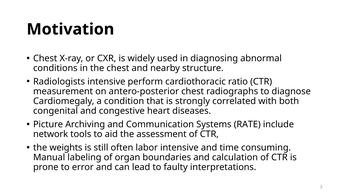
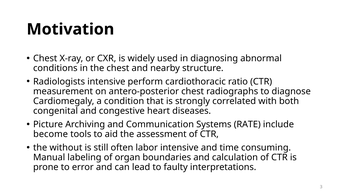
network: network -> become (51, 134)
weights: weights -> without (66, 148)
